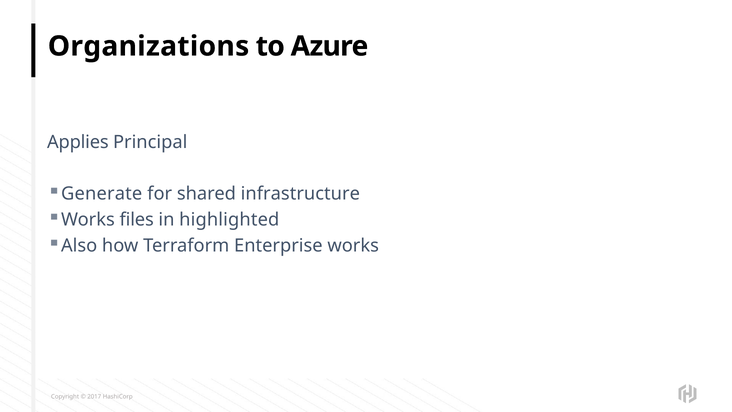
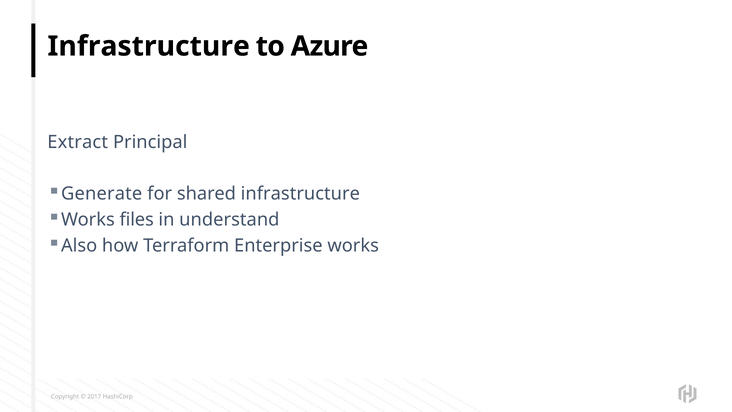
Organizations: Organizations -> Infrastructure (149, 46)
Applies: Applies -> Extract (78, 142)
highlighted: highlighted -> understand (229, 220)
